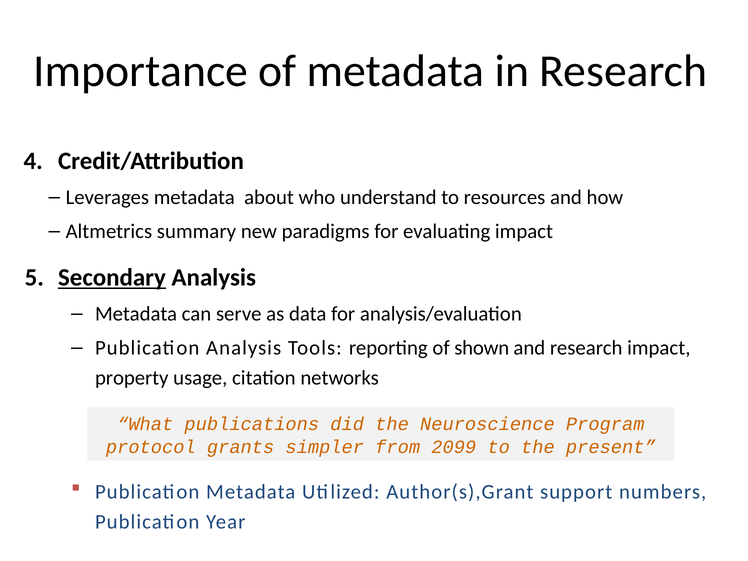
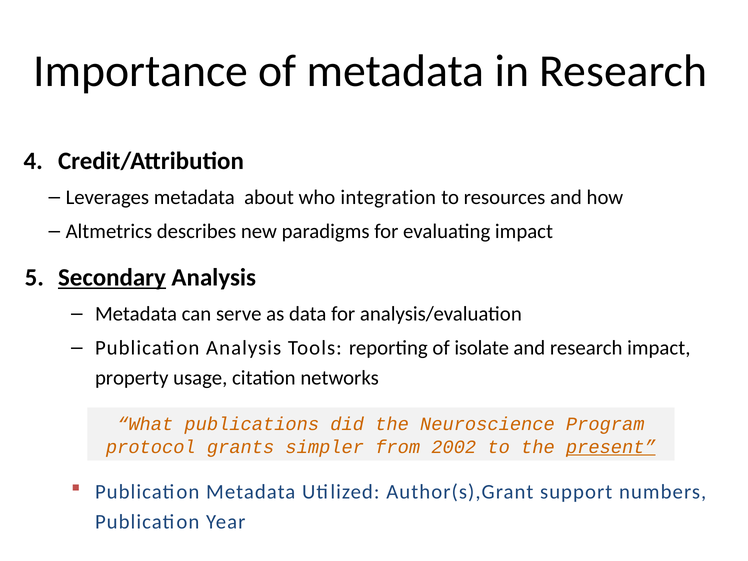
understand: understand -> integration (388, 197)
summary: summary -> describes (197, 231)
shown: shown -> isolate (482, 348)
2099: 2099 -> 2002 (454, 447)
present underline: none -> present (611, 447)
